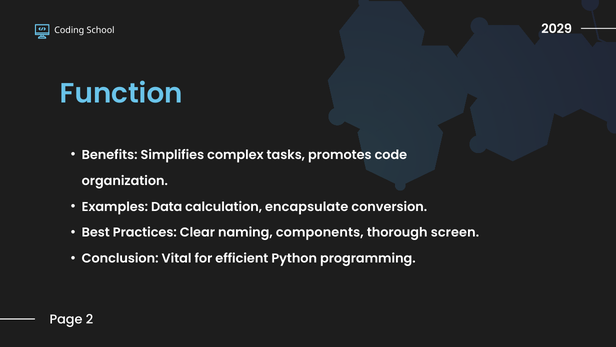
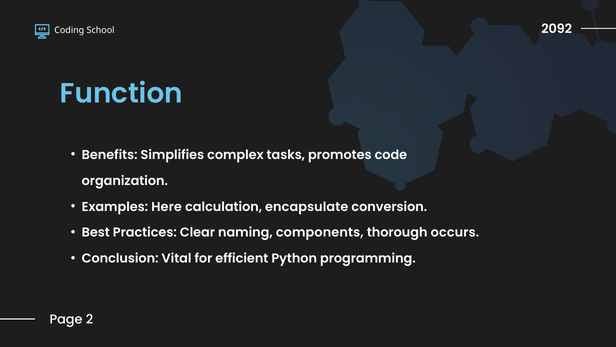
2029: 2029 -> 2092 (557, 29)
Data: Data -> Here (167, 206)
screen: screen -> occurs (455, 232)
